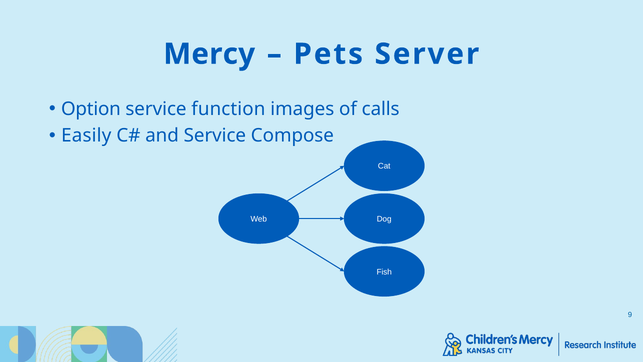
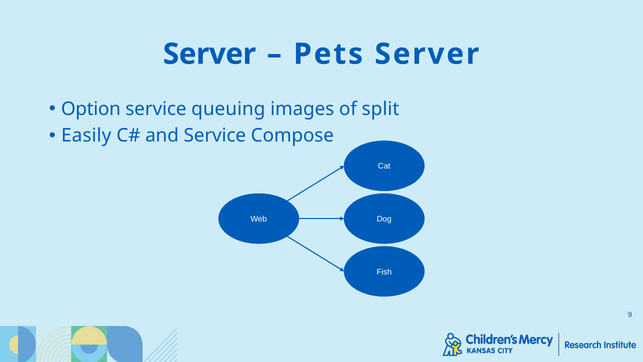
Mercy: Mercy -> Server (209, 54)
function: function -> queuing (228, 109)
calls: calls -> split (381, 109)
